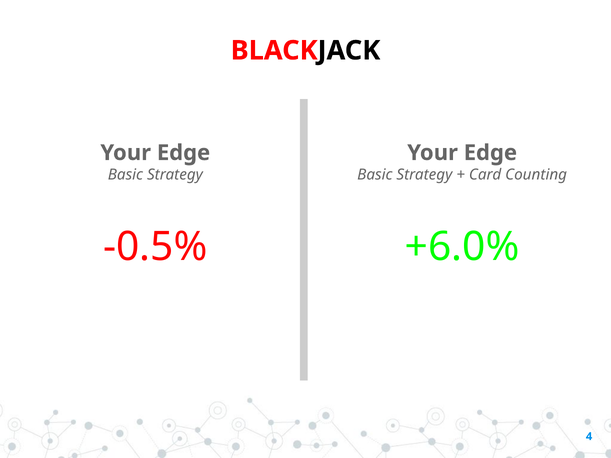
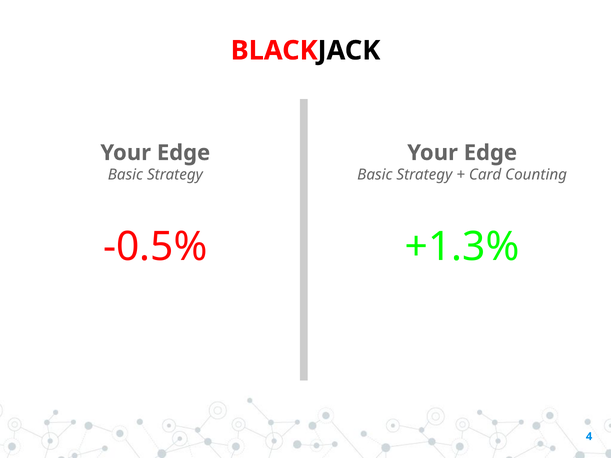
+6.0%: +6.0% -> +1.3% (462, 247)
